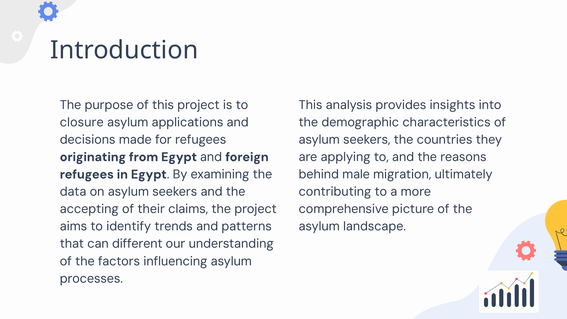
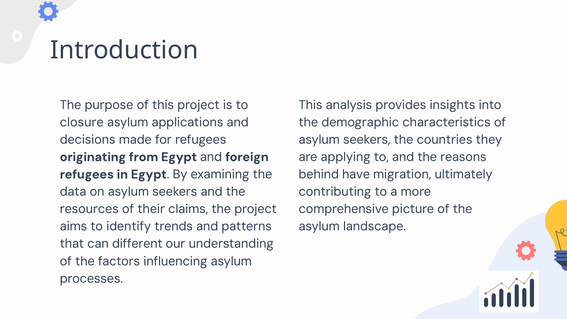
male: male -> have (356, 174)
accepting: accepting -> resources (89, 209)
